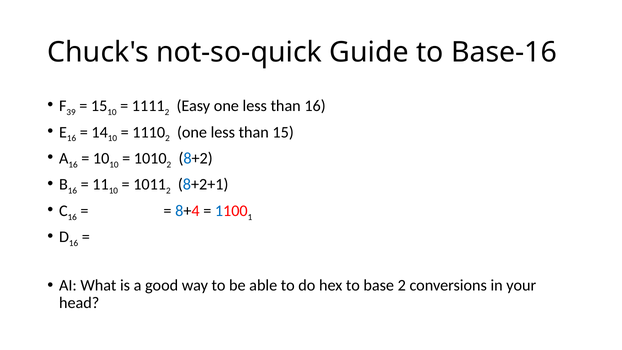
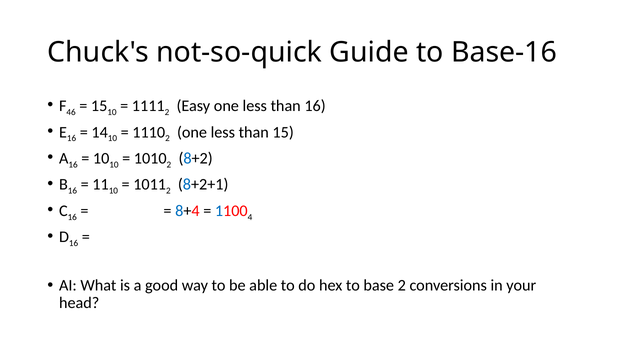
39: 39 -> 46 (71, 112)
1: 1 -> 4 (250, 217)
